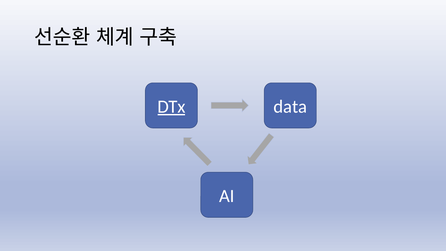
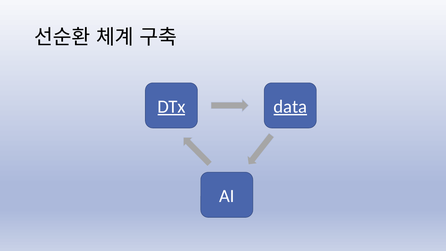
data underline: none -> present (290, 107)
